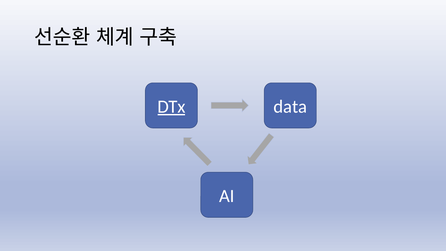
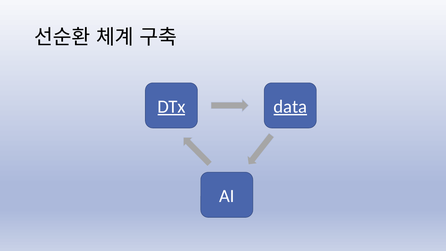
data underline: none -> present (290, 107)
